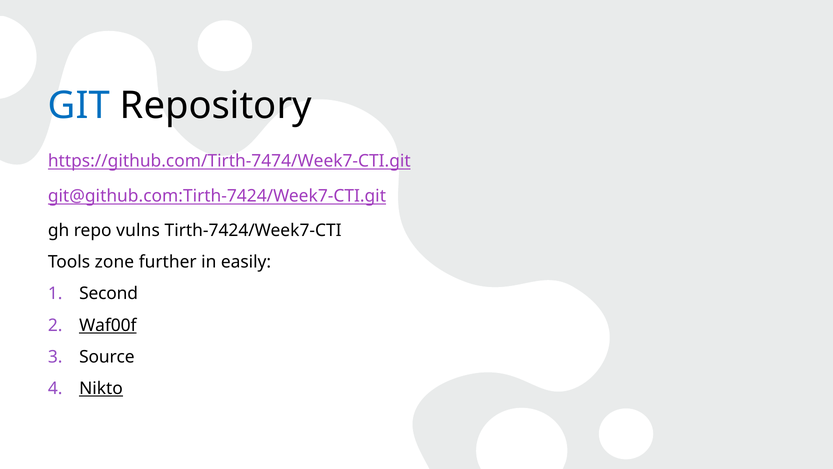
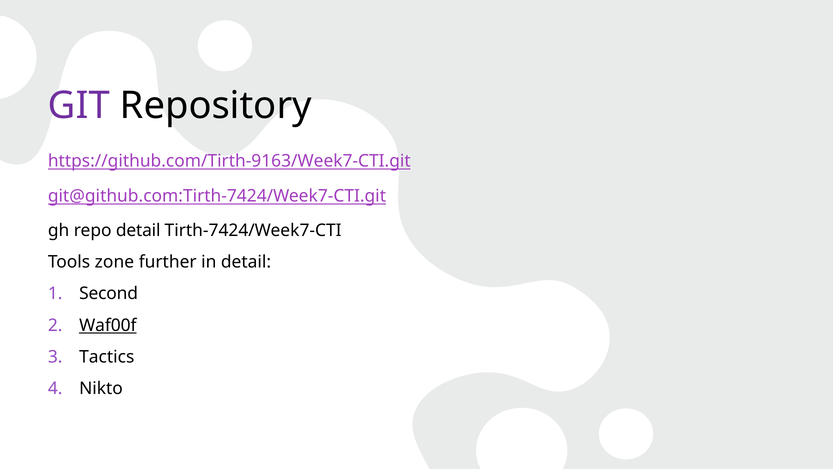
GIT colour: blue -> purple (79, 105)
https://github.com/Tirth-7474/Week7-CTI.git: https://github.com/Tirth-7474/Week7-CTI.git -> https://github.com/Tirth-9163/Week7-CTI.git (229, 161)
repo vulns: vulns -> detail (138, 230)
in easily: easily -> detail (246, 262)
Source: Source -> Tactics (107, 357)
Nikto underline: present -> none (101, 388)
